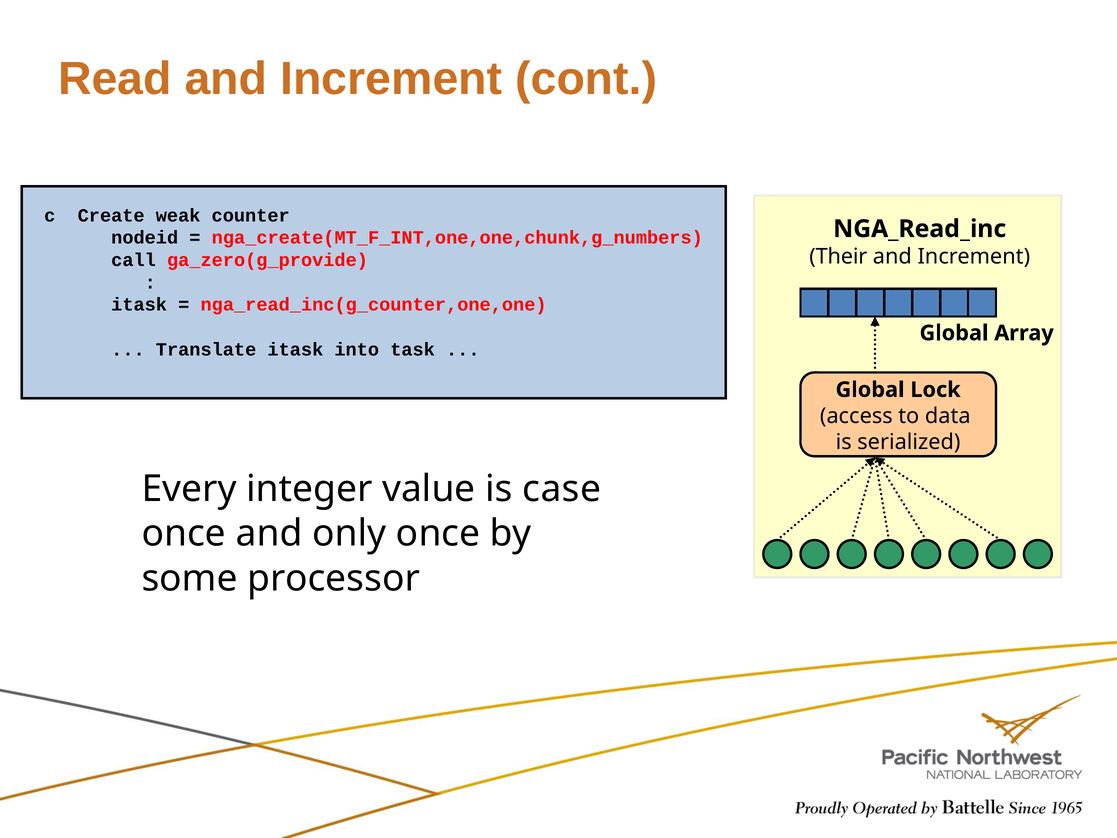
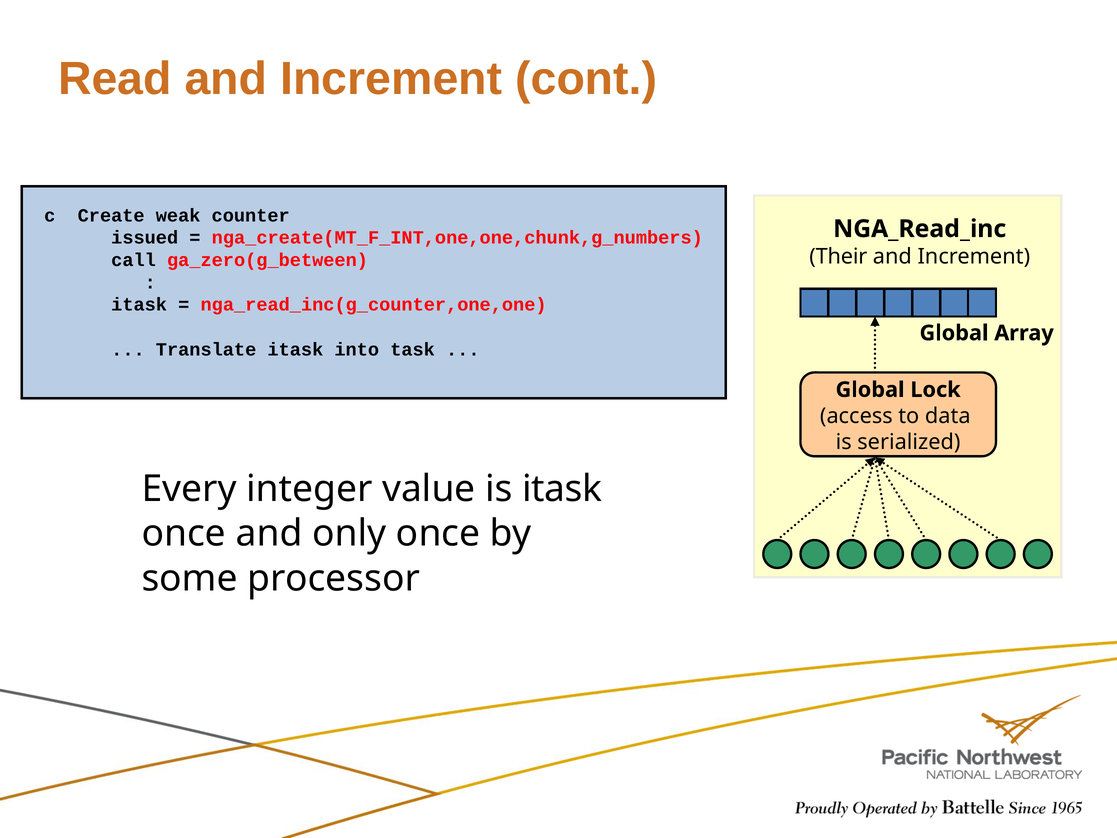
nodeid: nodeid -> issued (145, 238)
ga_zero(g_provide: ga_zero(g_provide -> ga_zero(g_between (268, 260)
is case: case -> itask (562, 489)
